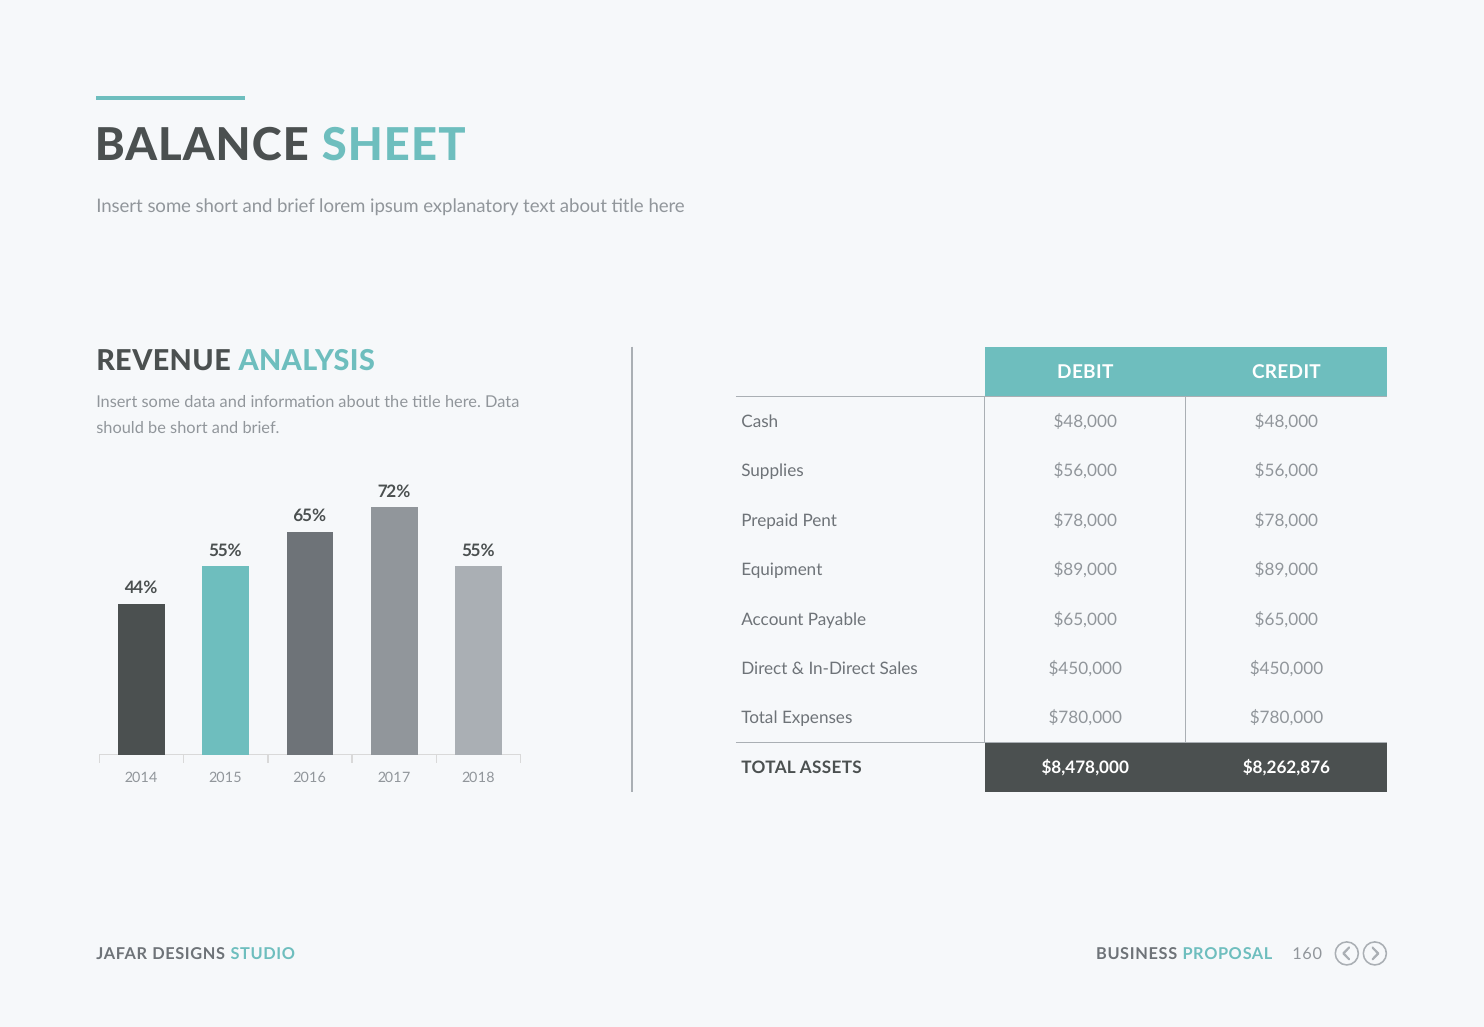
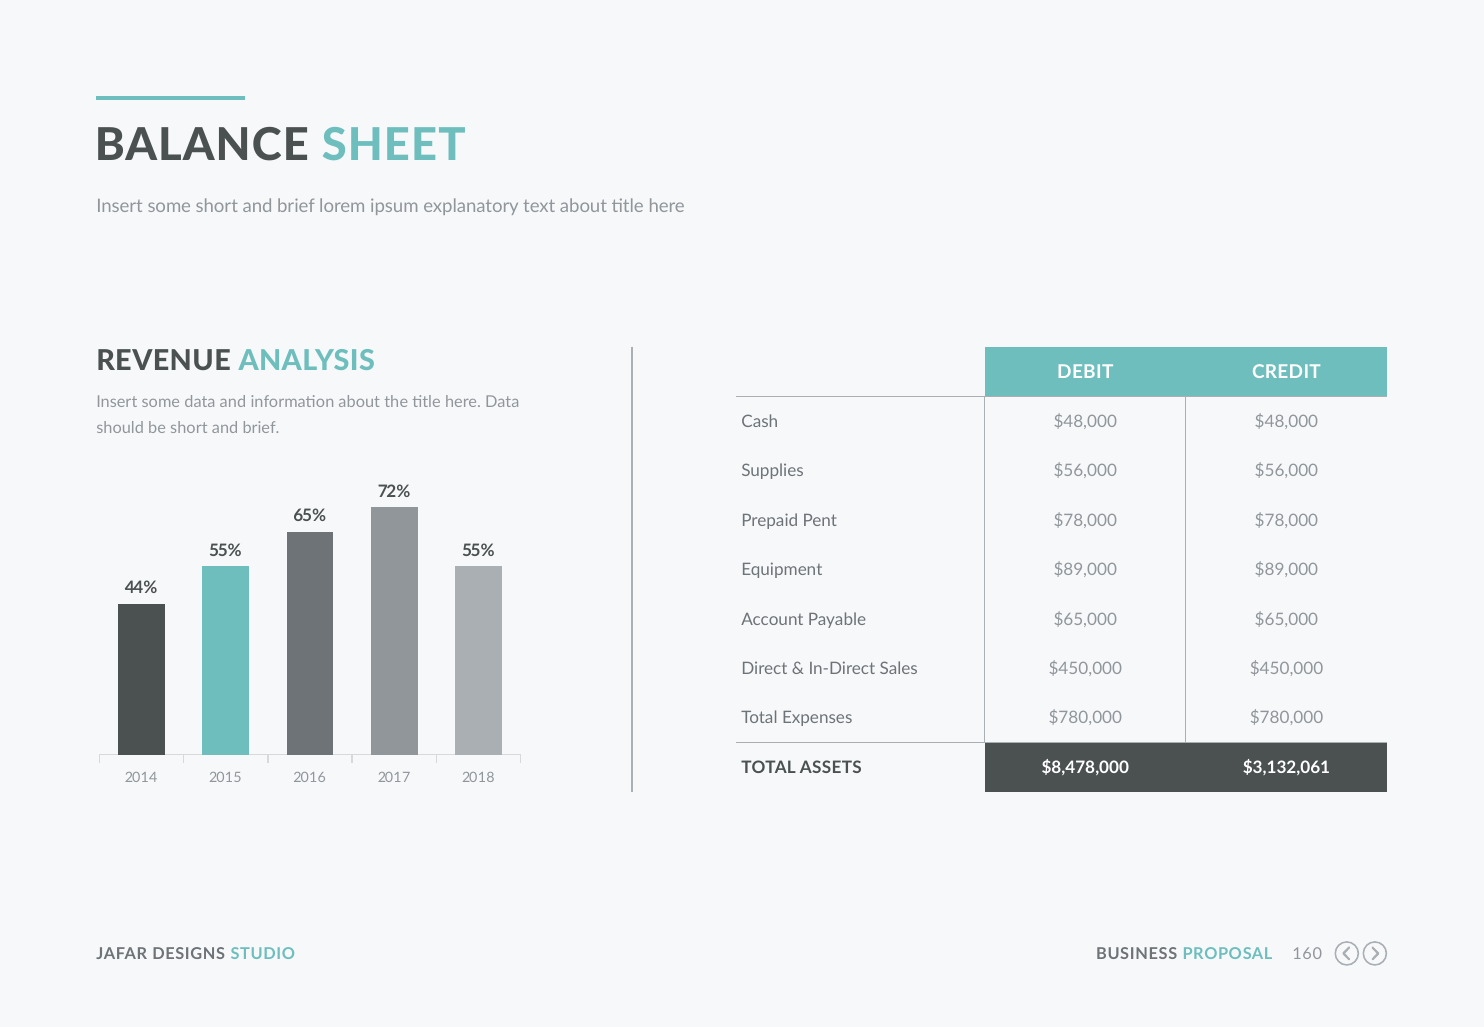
$8,262,876: $8,262,876 -> $3,132,061 (1286, 768)
